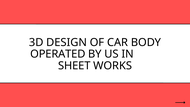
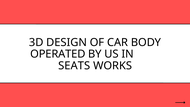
SHEET: SHEET -> SEATS (74, 66)
